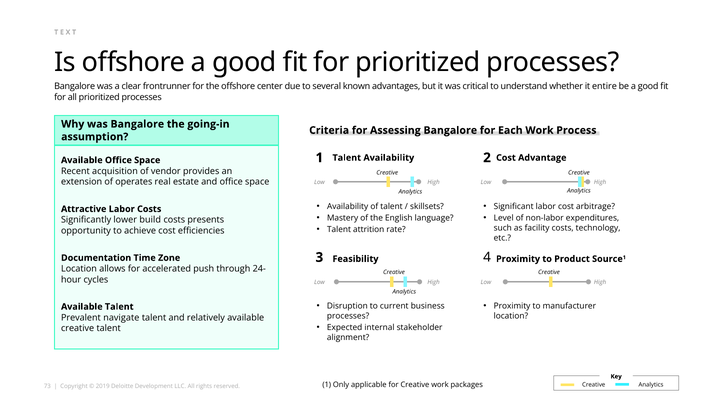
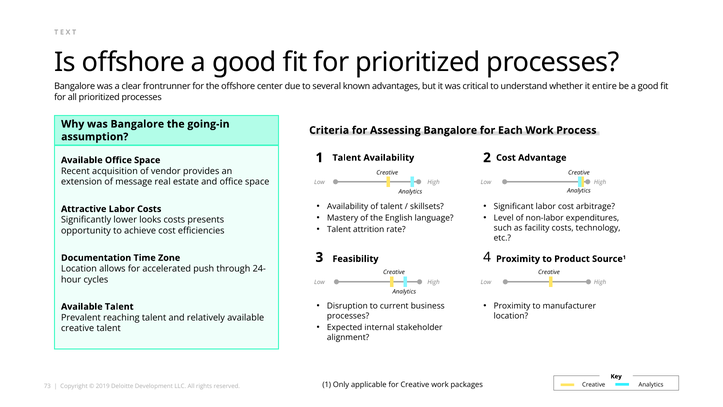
operates: operates -> message (134, 182)
build: build -> looks (150, 220)
navigate: navigate -> reaching (121, 317)
